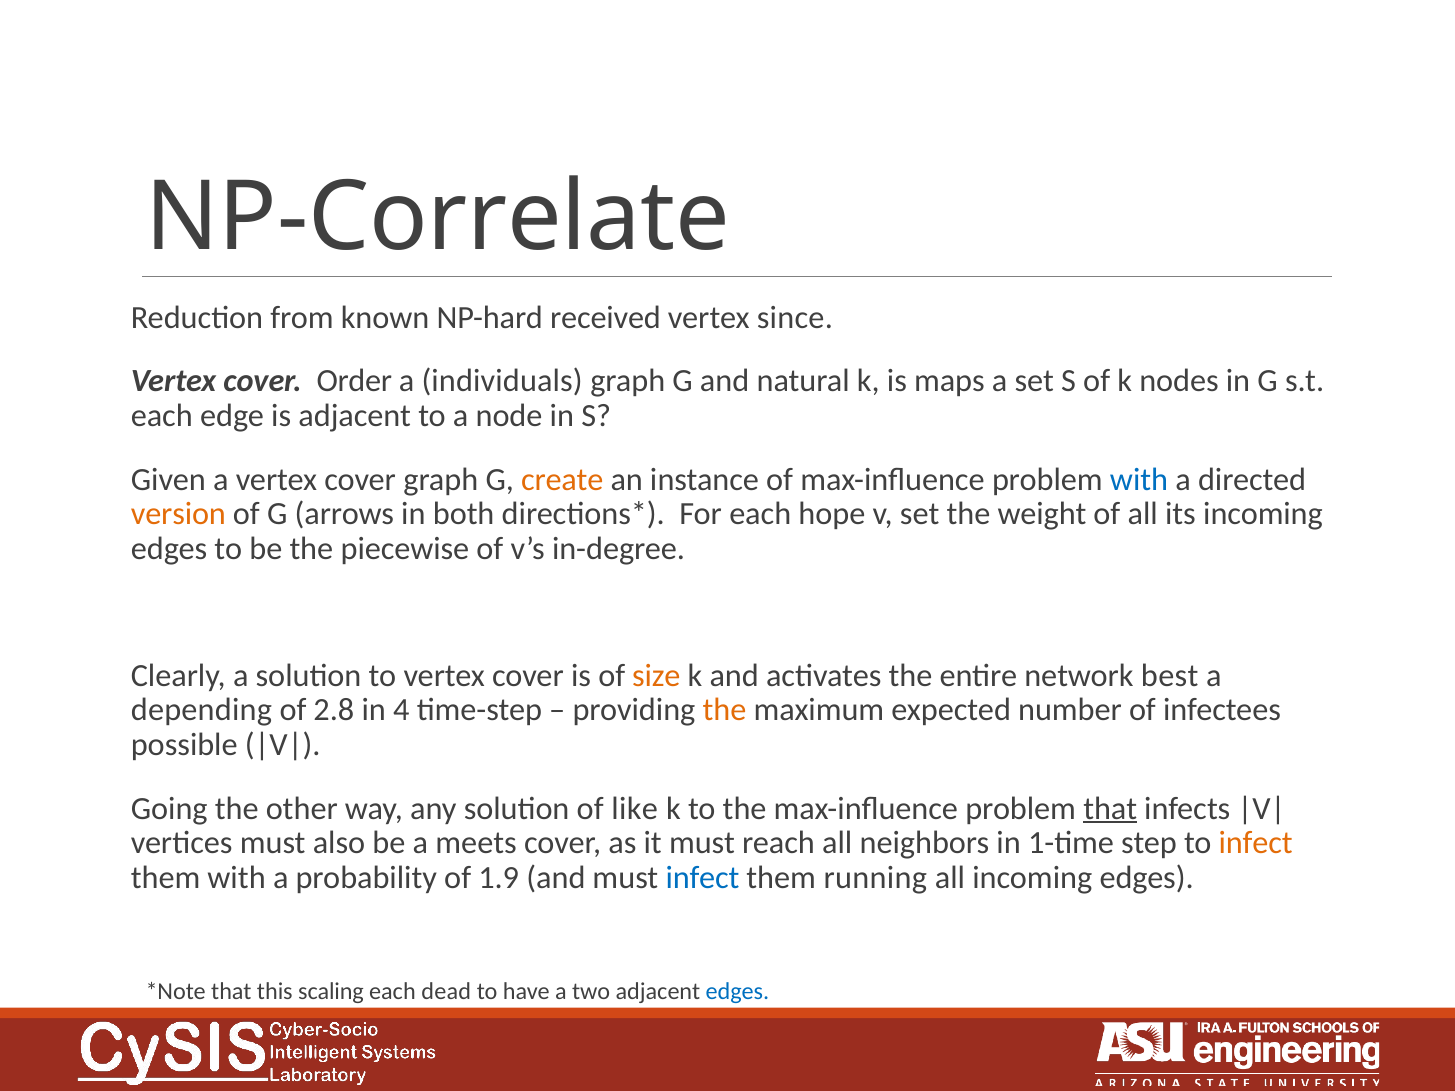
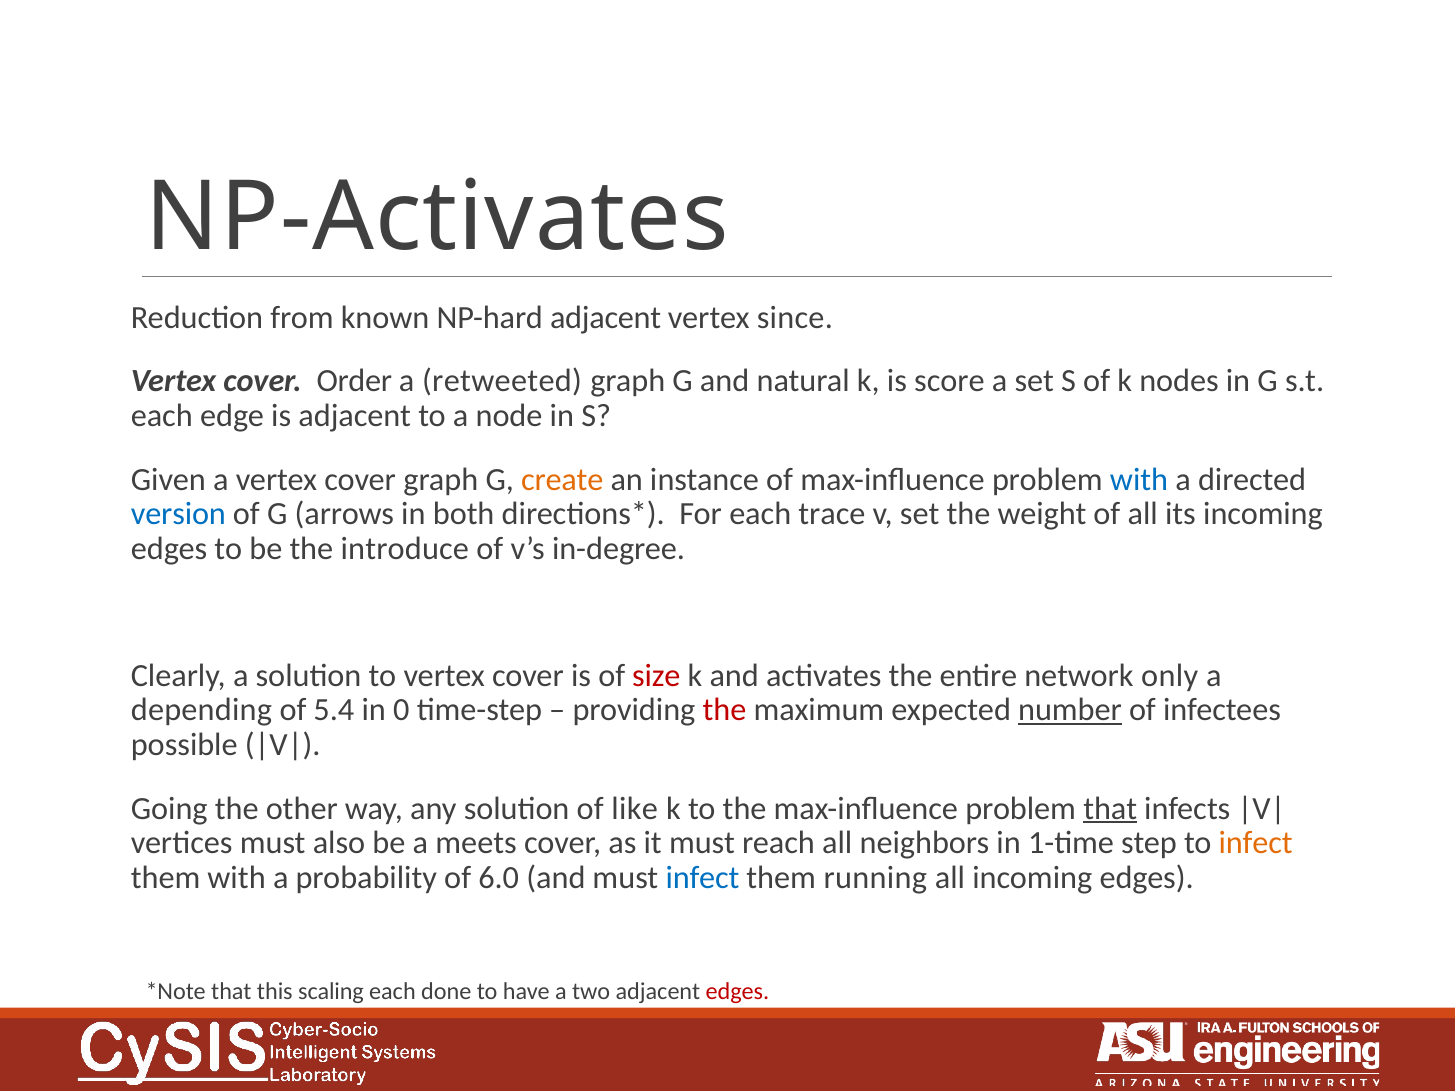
NP-Correlate: NP-Correlate -> NP-Activates (437, 217)
NP-hard received: received -> adjacent (606, 318)
individuals: individuals -> retweeted (502, 381)
maps: maps -> score (949, 381)
version colour: orange -> blue (178, 514)
hope: hope -> trace (832, 514)
piecewise: piecewise -> introduce (405, 549)
size colour: orange -> red (656, 676)
best: best -> only (1170, 676)
2.8: 2.8 -> 5.4 (334, 710)
4: 4 -> 0 (401, 710)
the colour: orange -> red (724, 710)
number underline: none -> present (1070, 710)
1.9: 1.9 -> 6.0 (499, 878)
dead: dead -> done (446, 992)
edges colour: blue -> red (737, 992)
